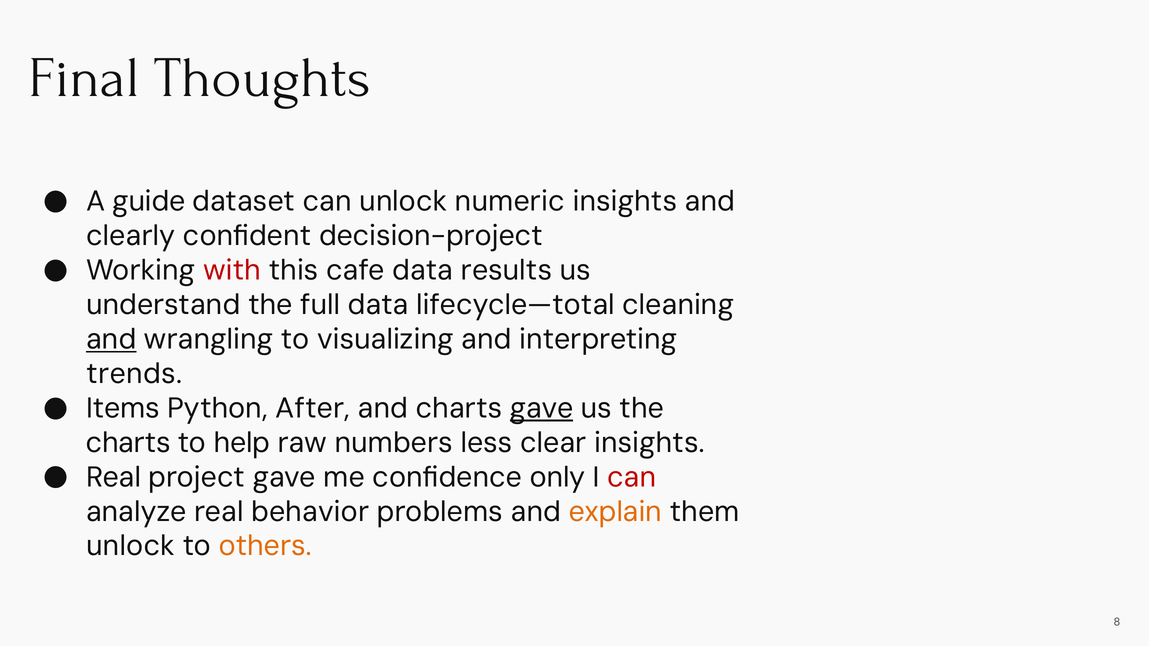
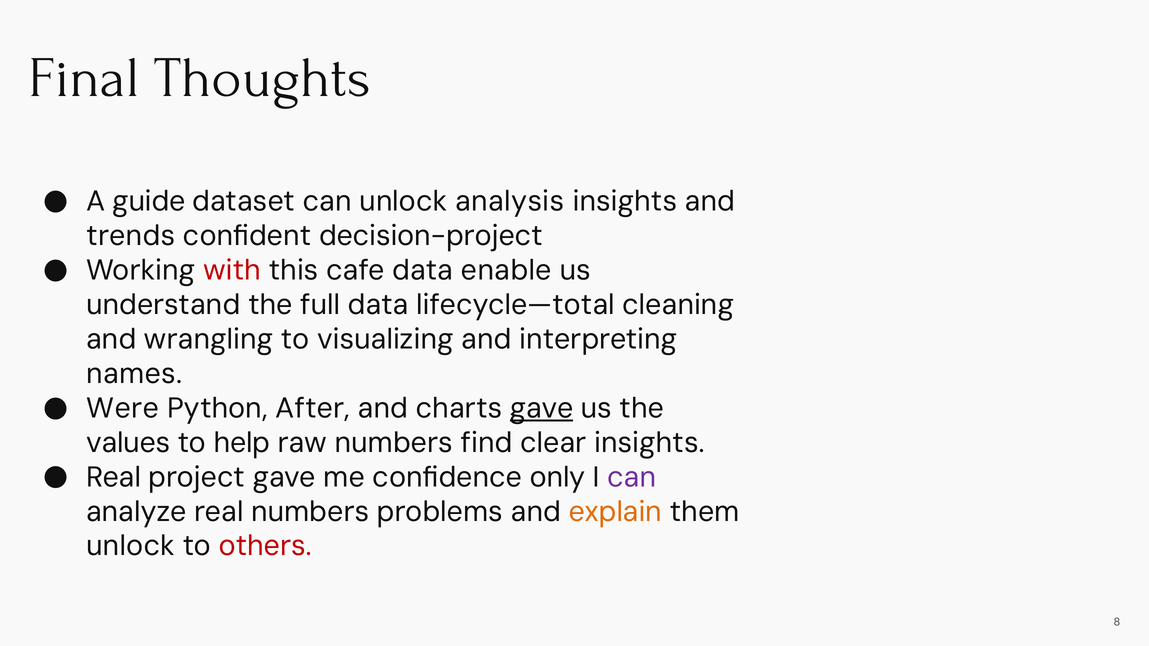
numeric: numeric -> analysis (510, 202)
clearly: clearly -> trends (131, 236)
results: results -> enable (506, 271)
and underline: present -> none (111, 339)
trends: trends -> names (134, 374)
Items: Items -> Were (123, 408)
charts: charts -> values (128, 443)
less: less -> find (487, 443)
can colour: red -> purple (632, 477)
real behavior: behavior -> numbers (310, 512)
others colour: orange -> red (265, 546)
